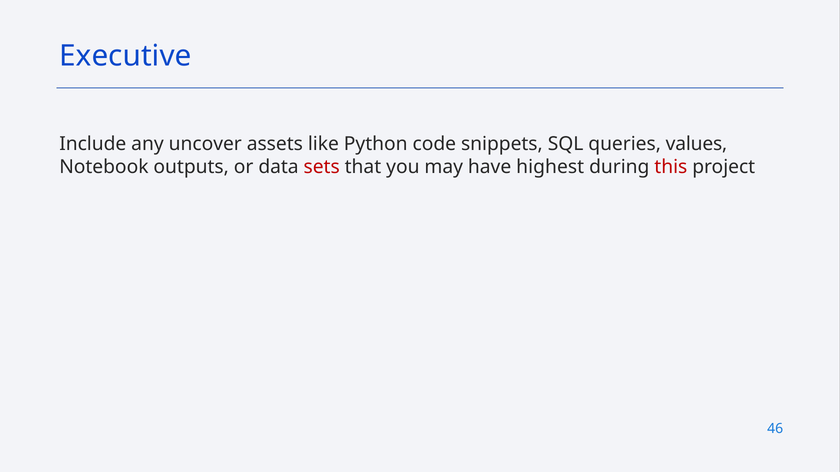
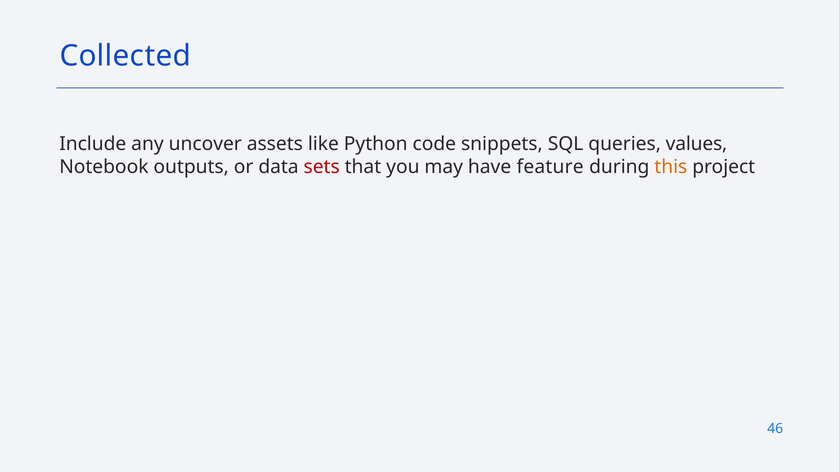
Executive: Executive -> Collected (125, 56)
highest: highest -> feature (550, 167)
this colour: red -> orange (671, 167)
